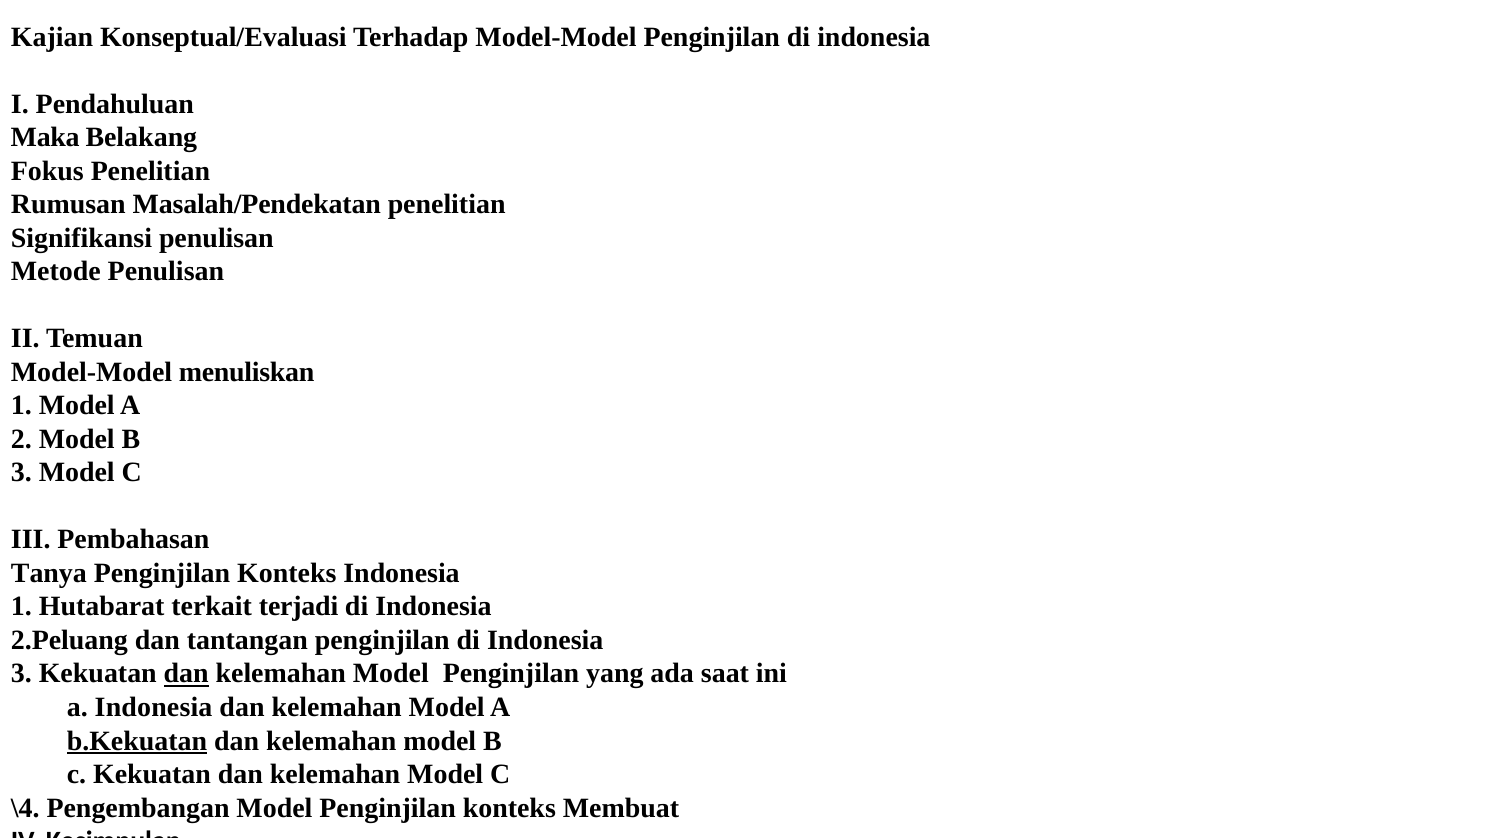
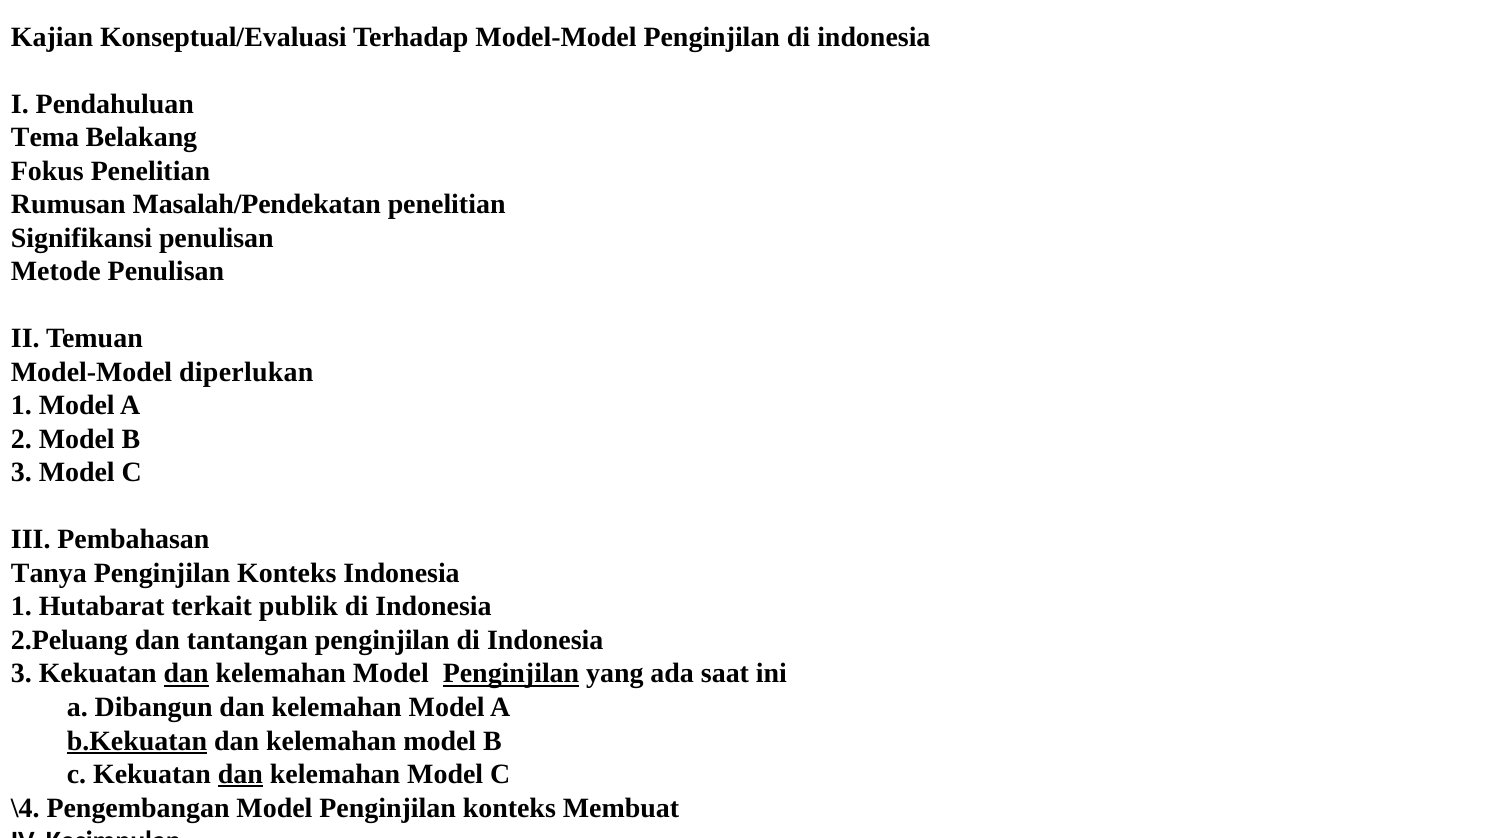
Maka: Maka -> Tema (45, 137)
menuliskan: menuliskan -> diperlukan (246, 372)
terjadi: terjadi -> publik (298, 607)
Penginjilan underline: none -> present (511, 674)
a Indonesia: Indonesia -> Dibangun (154, 707)
dan underline: none -> present (240, 774)
